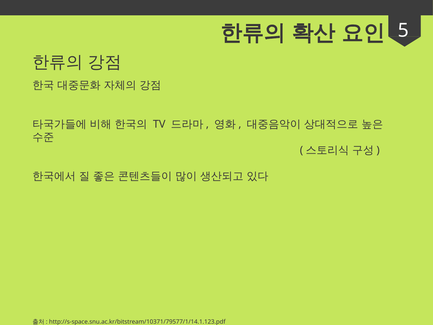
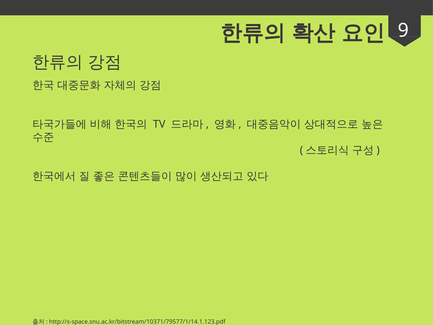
5: 5 -> 9 (403, 30)
